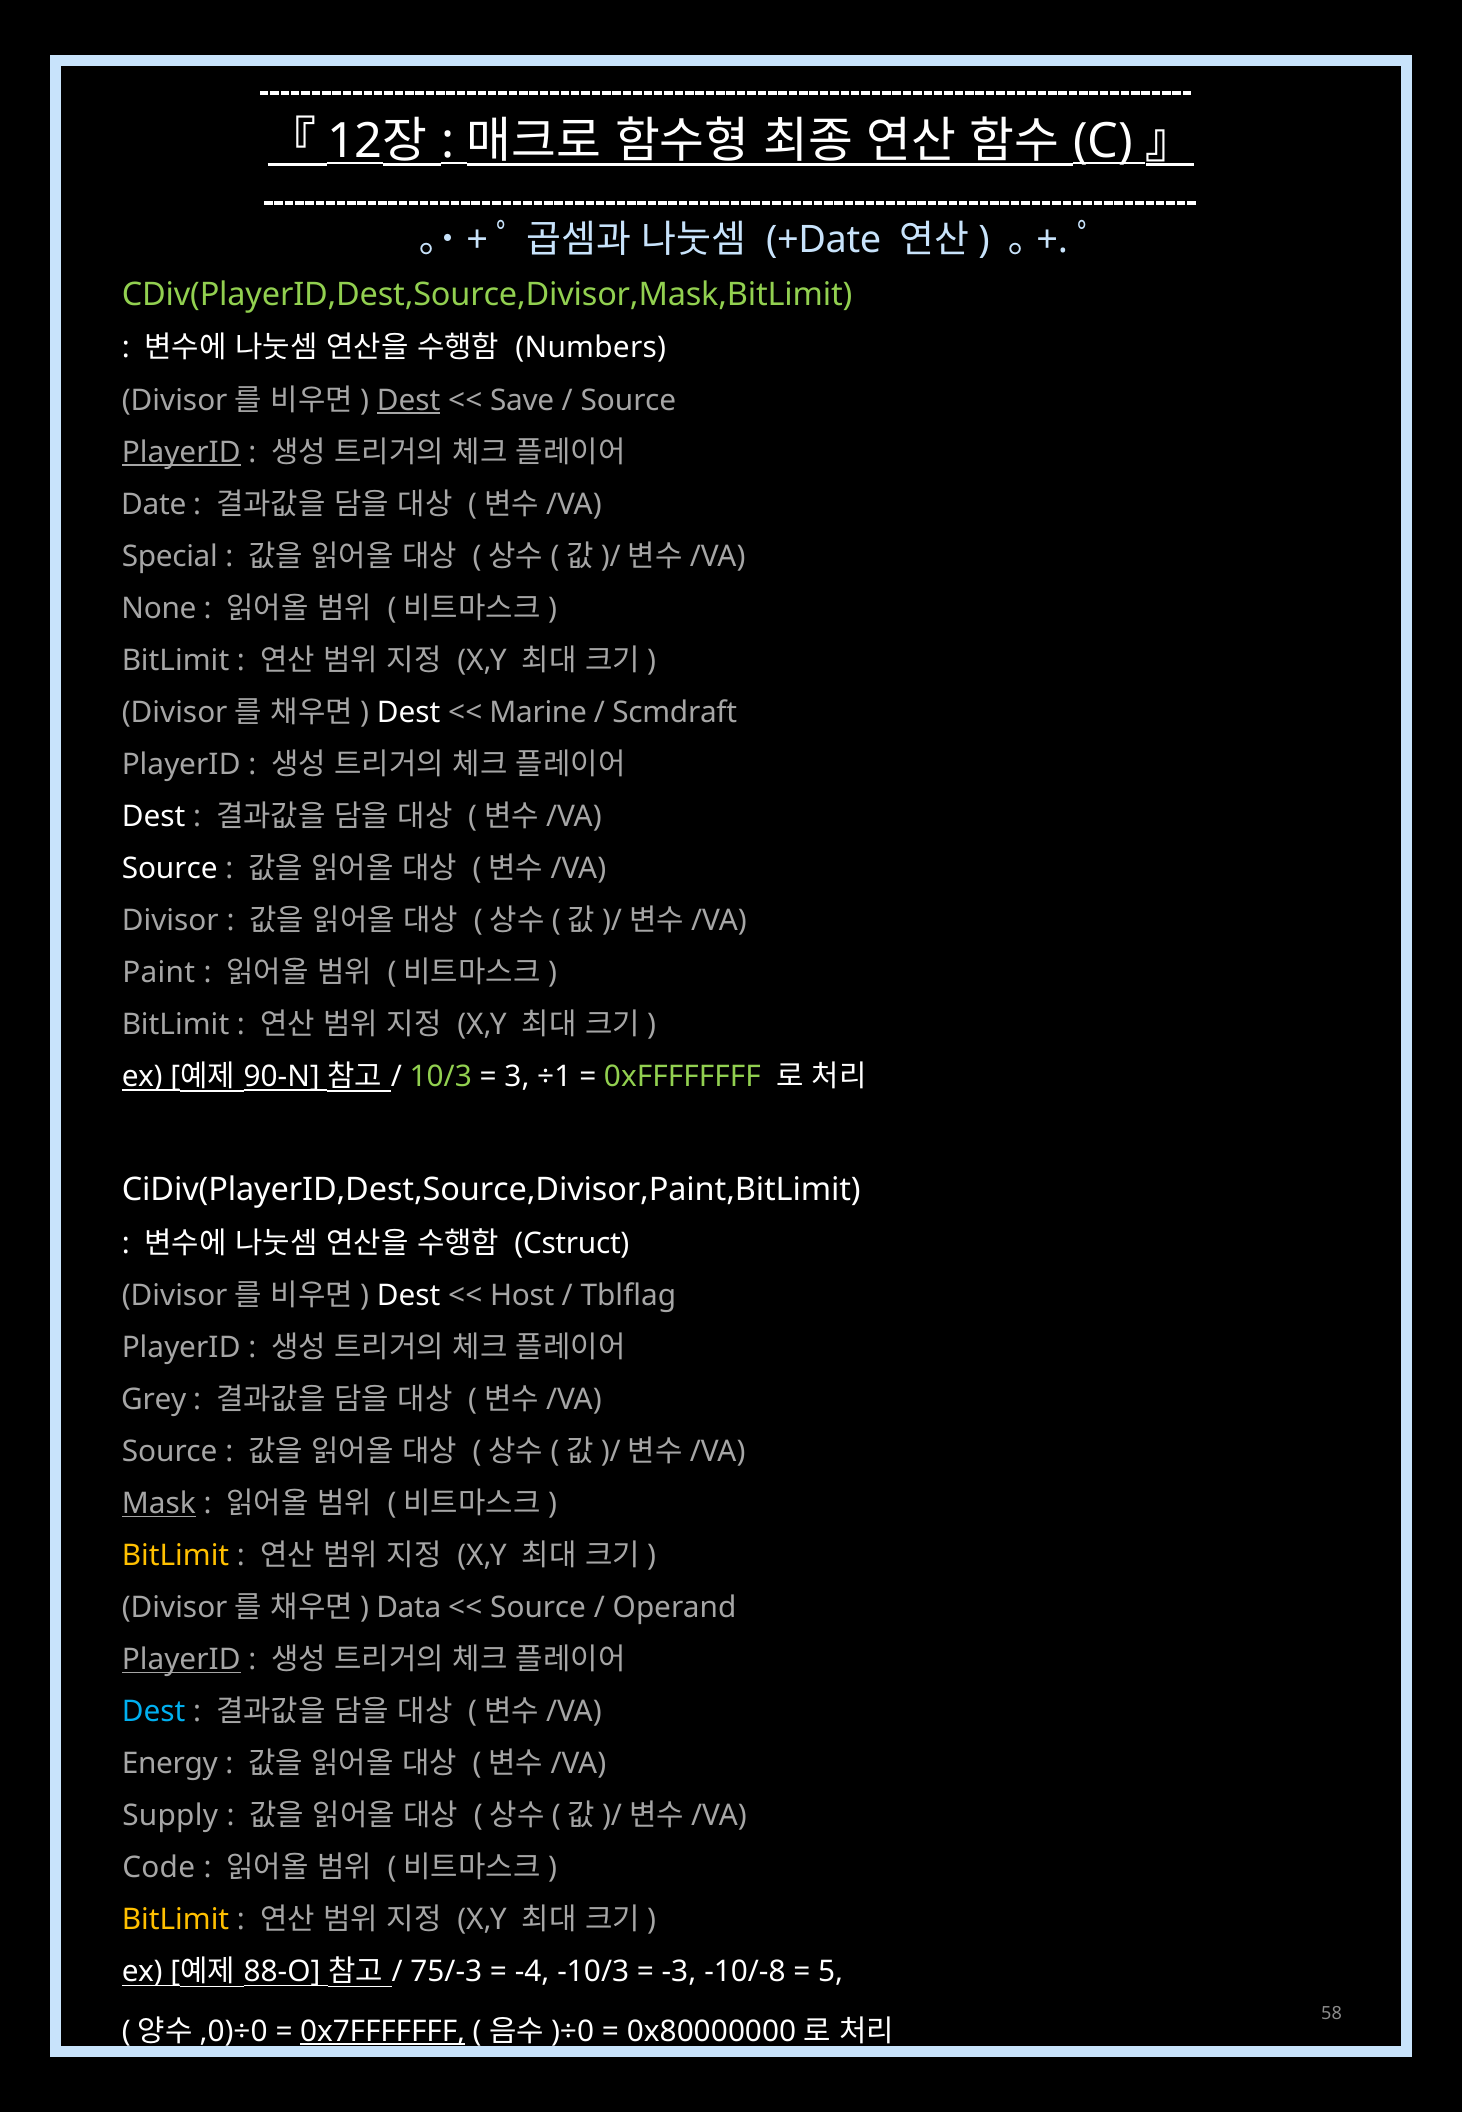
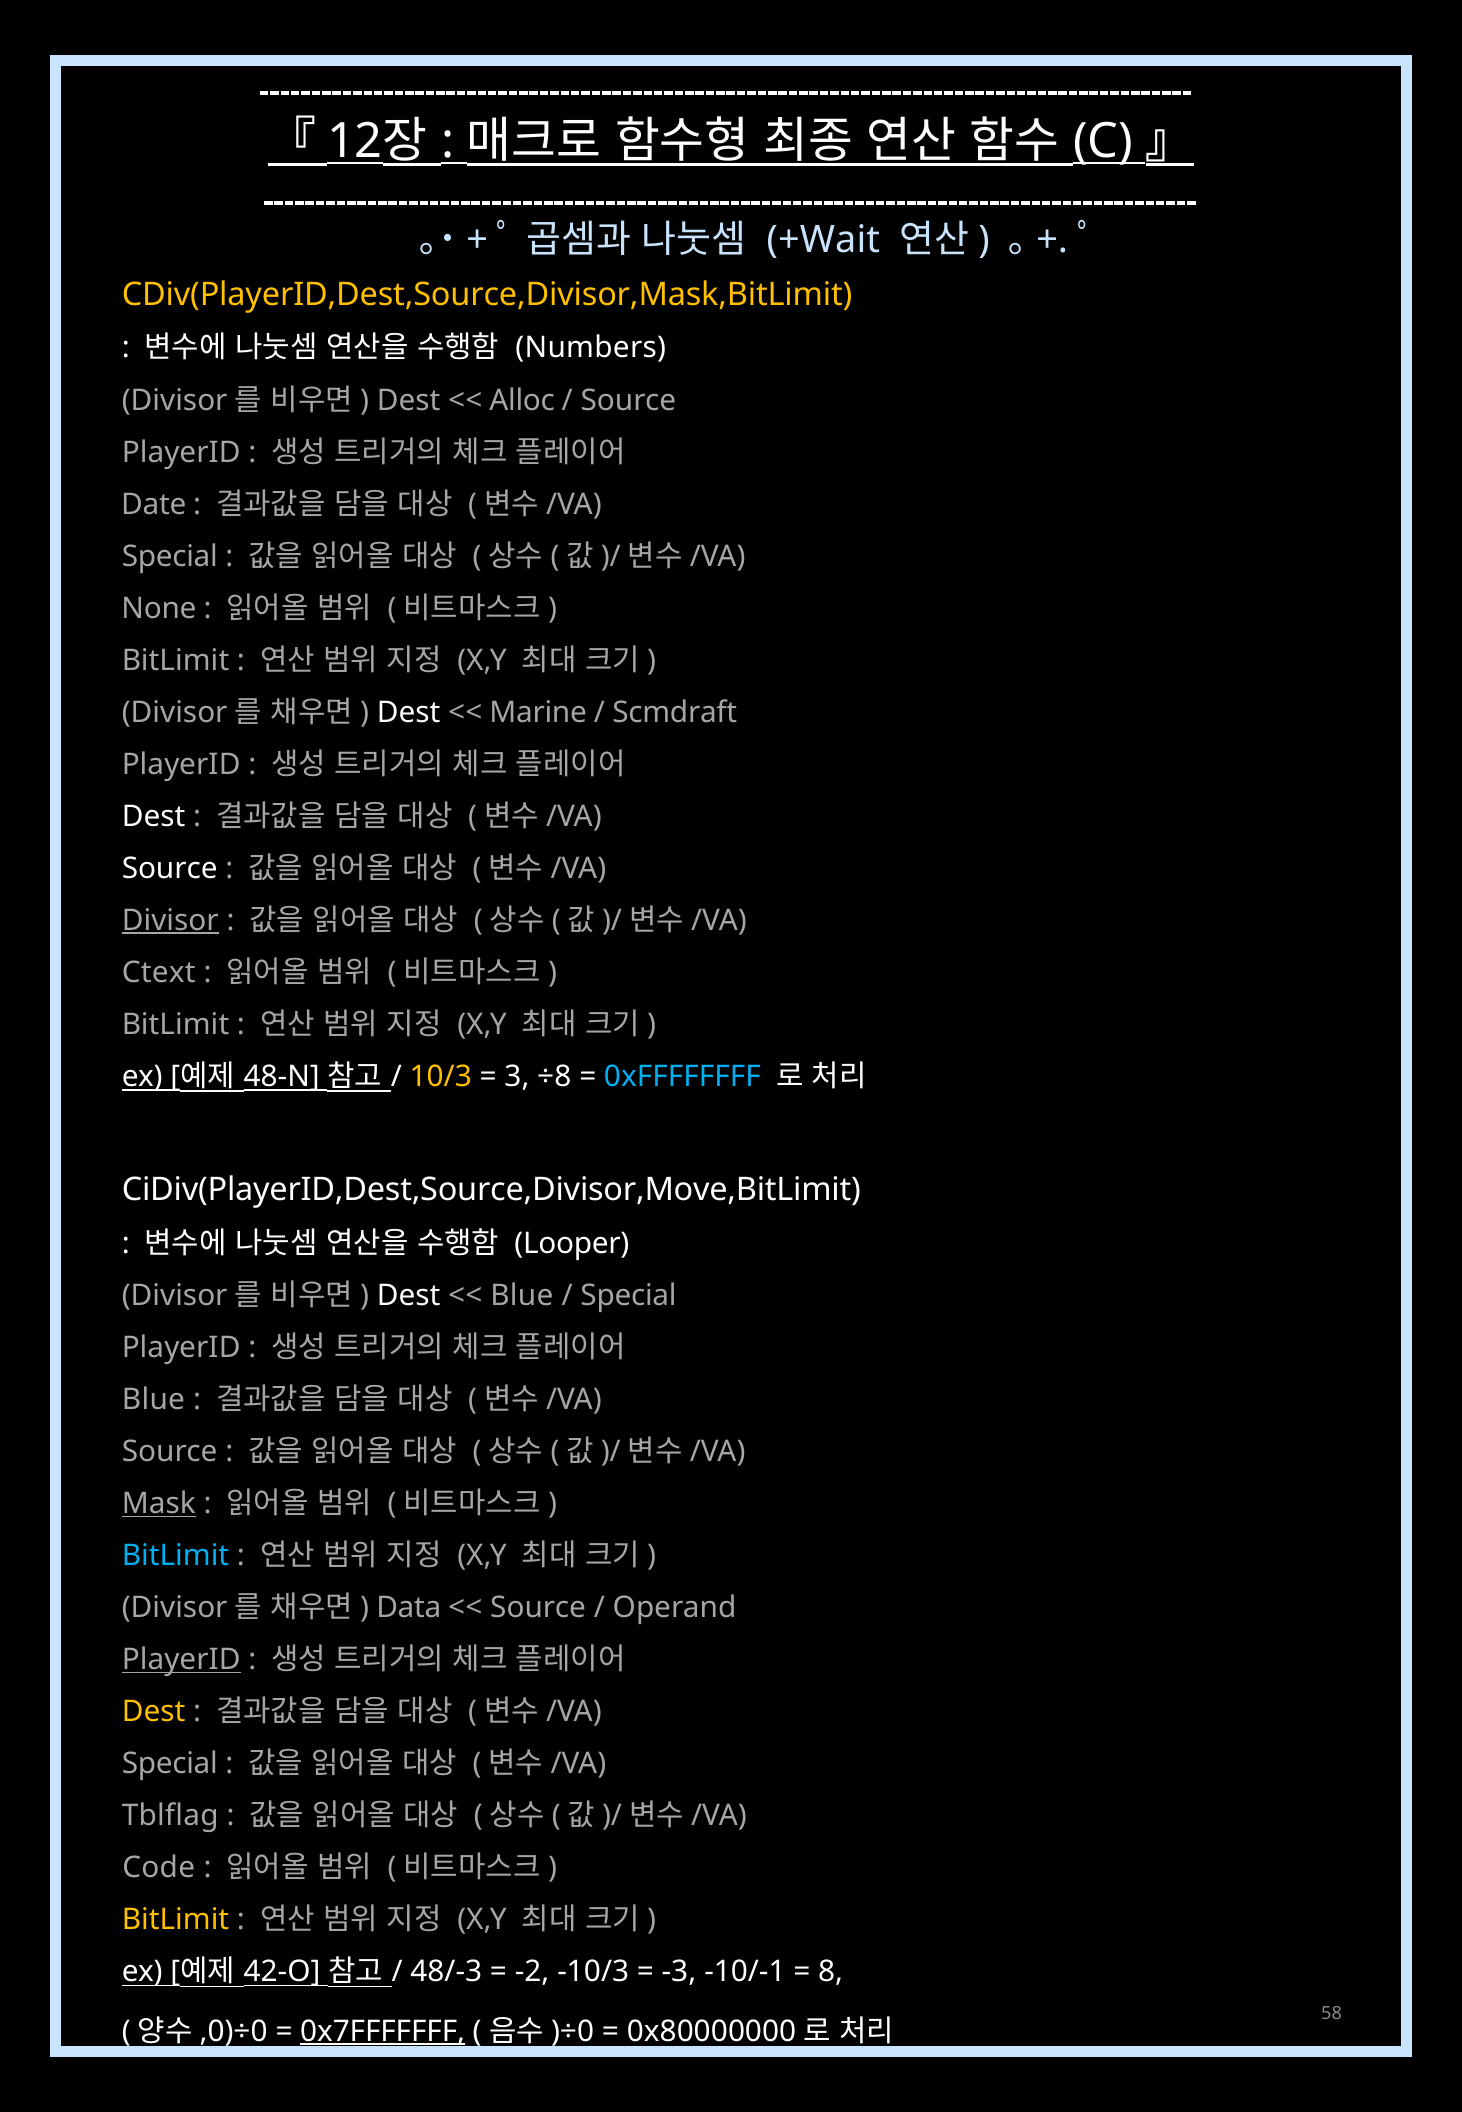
+Date: +Date -> +Wait (823, 240)
CDiv(PlayerID,Dest,Source,Divisor,Mask,BitLimit colour: light green -> yellow (487, 295)
Dest underline: present -> none (409, 400)
Save: Save -> Alloc (522, 400)
PlayerID underline: present -> none (181, 452)
Divisor underline: none -> present (170, 920)
Paint: Paint -> Ctext (159, 973)
90-N: 90-N -> 48-N (282, 1077)
10/3 colour: light green -> yellow (441, 1077)
÷1: ÷1 -> ÷8 (554, 1077)
0xFFFFFFFF colour: light green -> light blue (682, 1077)
CiDiv(PlayerID,Dest,Source,Divisor,Paint,BitLimit: CiDiv(PlayerID,Dest,Source,Divisor,Paint,BitLimit -> CiDiv(PlayerID,Dest,Source,Divisor,Move,BitLimit (491, 1190)
Cstruct: Cstruct -> Looper (572, 1243)
Host: Host -> Blue (522, 1295)
Tblflag: Tblflag -> Special (629, 1295)
Grey: Grey -> Blue (153, 1399)
BitLimit colour: yellow -> light blue (176, 1556)
Dest colour: light blue -> yellow (154, 1712)
Energy: Energy -> Special (170, 1764)
Supply: Supply -> Tblflag (170, 1816)
88-O: 88-O -> 42-O (282, 1972)
75/-3: 75/-3 -> 48/-3 (446, 1972)
-4: -4 -> -2 (532, 1972)
-10/-8: -10/-8 -> -10/-1 (745, 1972)
5: 5 -> 8 (831, 1972)
